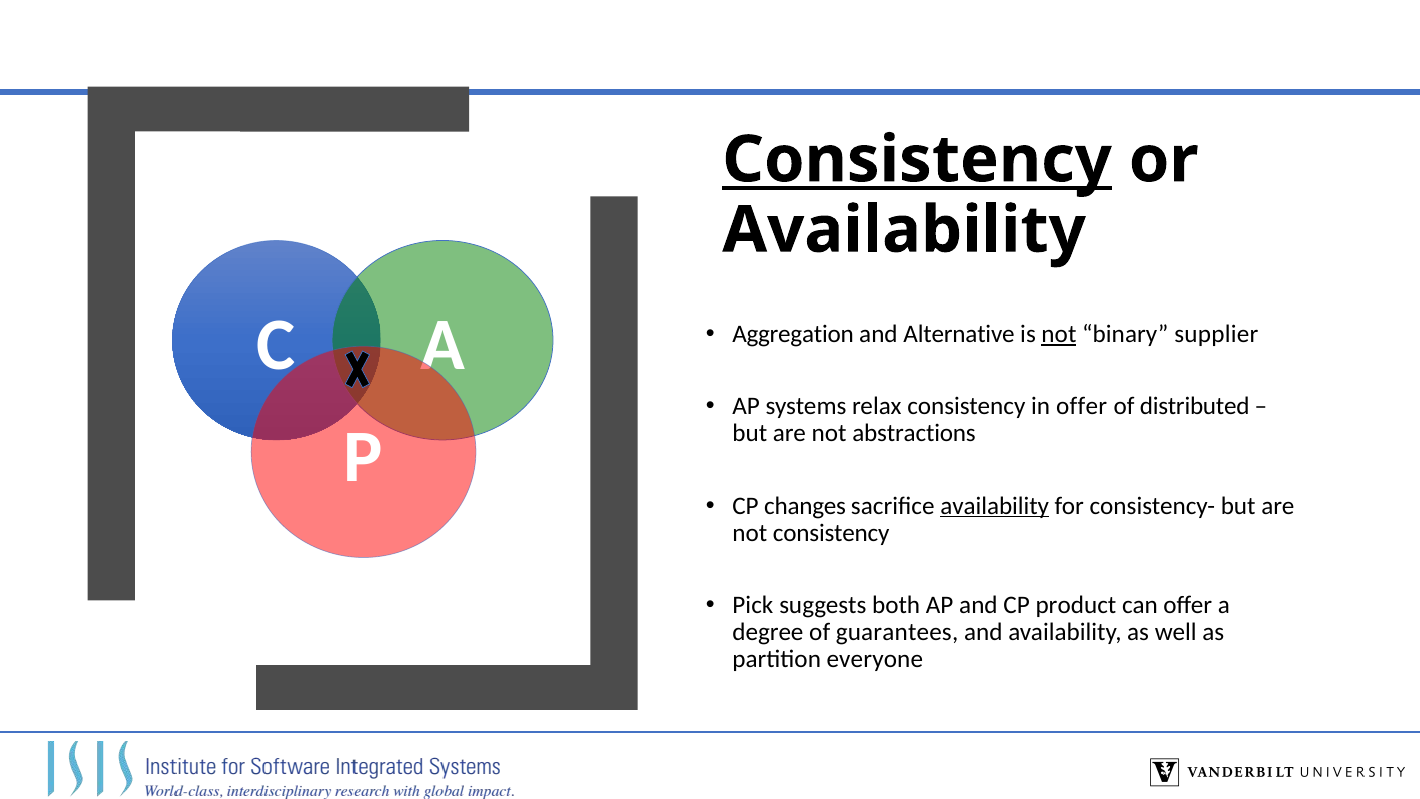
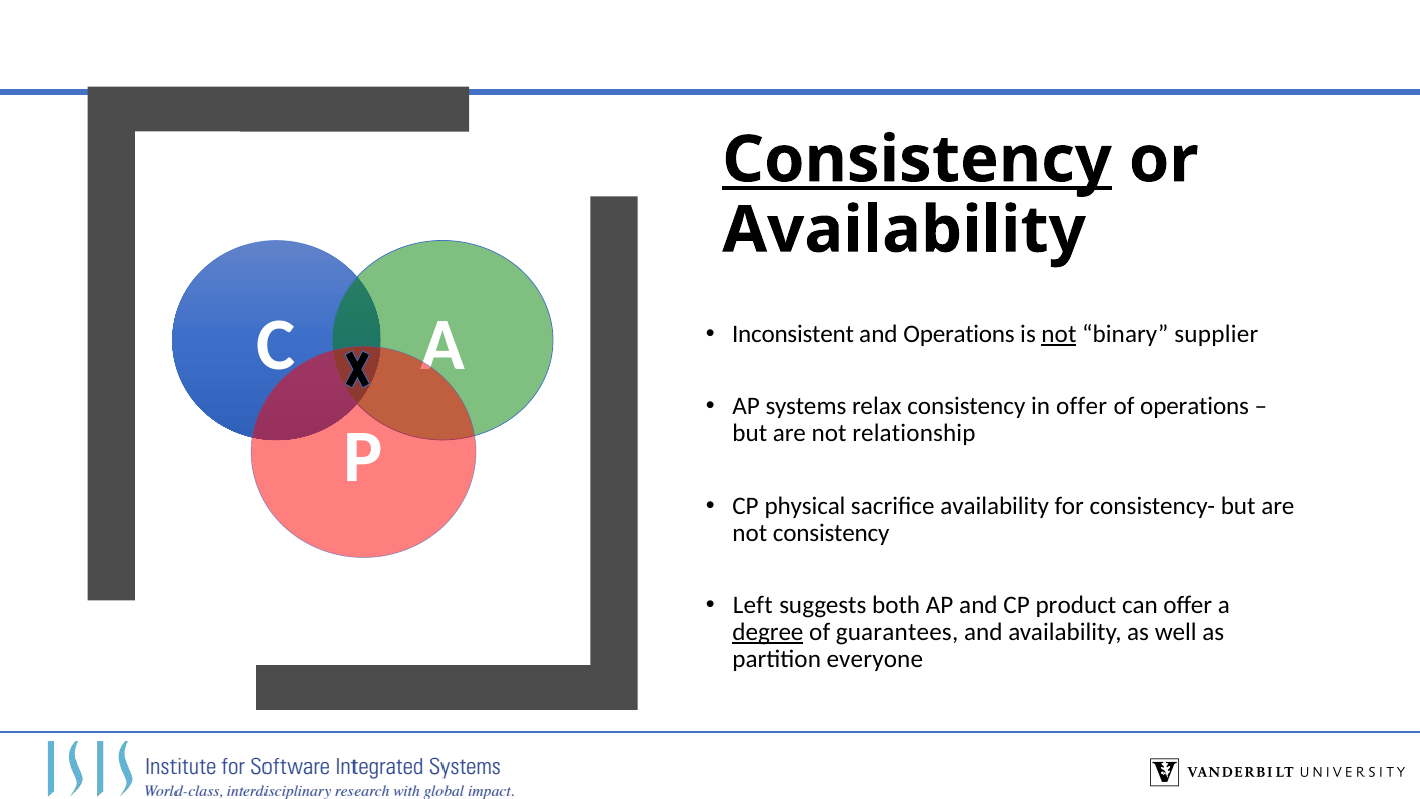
Aggregation: Aggregation -> Inconsistent (793, 334)
and Alternative: Alternative -> Operations (959, 334)
of distributed: distributed -> operations (1195, 406)
abstractions: abstractions -> relationship (914, 433)
changes: changes -> physical (805, 506)
availability underline: present -> none (995, 506)
Pick: Pick -> Left (753, 605)
degree underline: none -> present (768, 632)
